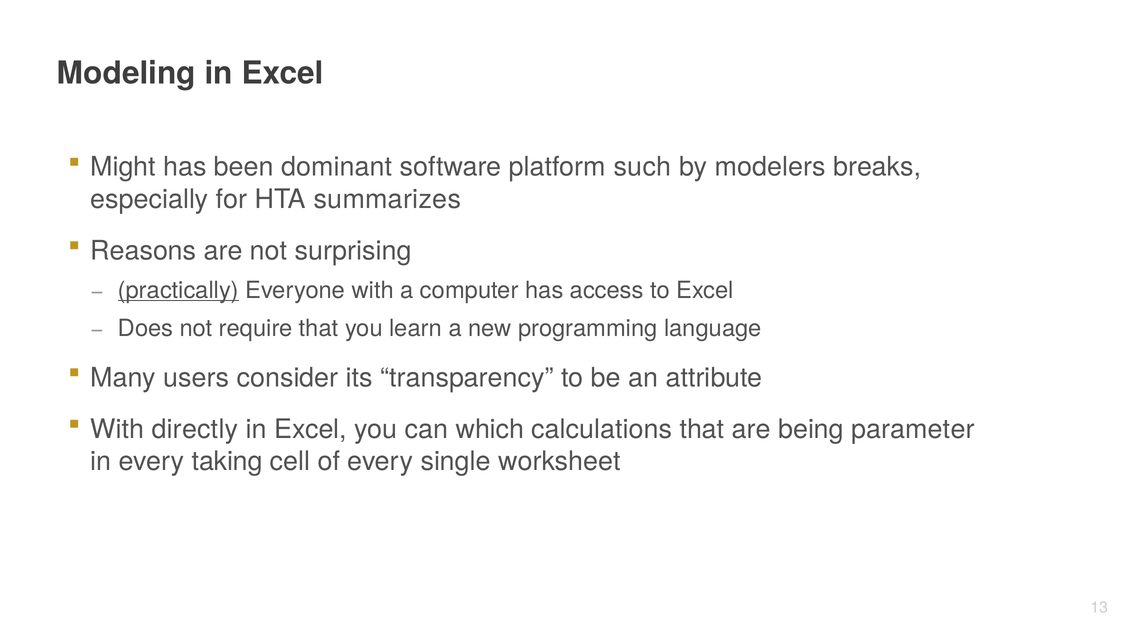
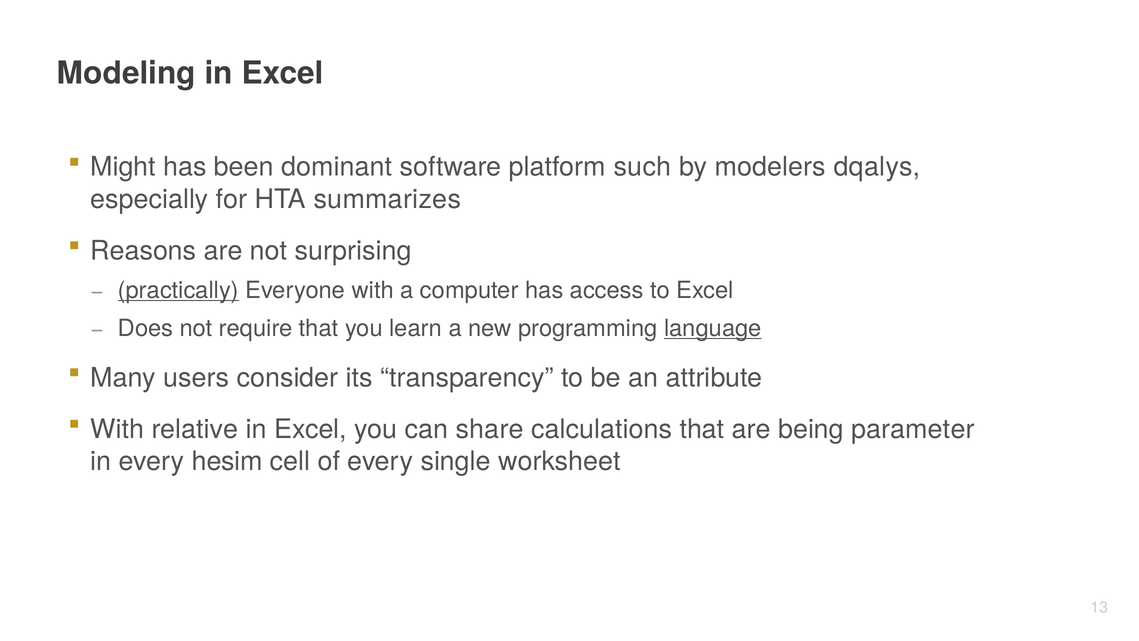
breaks: breaks -> dqalys (877, 167)
language underline: none -> present (713, 328)
directly: directly -> relative (195, 429)
which: which -> share (490, 429)
taking: taking -> hesim (227, 461)
